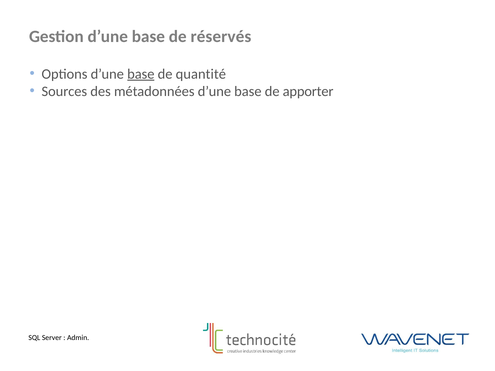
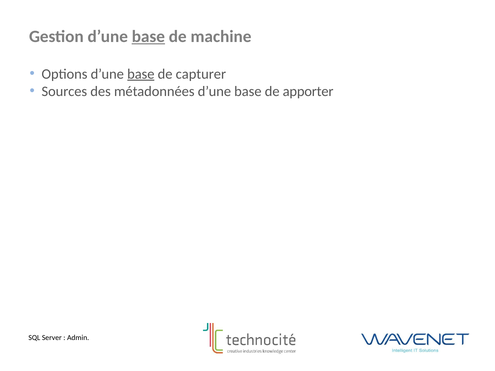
base underline: none -> present (148, 37)
réservés: réservés -> machine (221, 37)
quantité: quantité -> capturer (201, 74)
